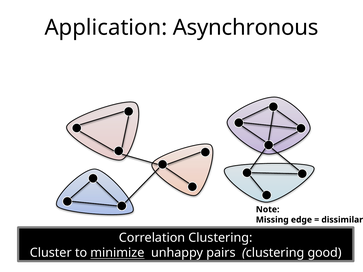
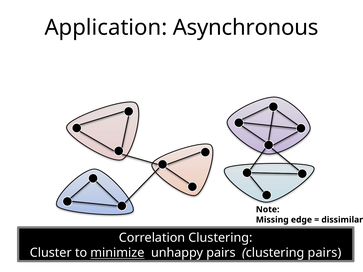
clustering good: good -> pairs (325, 253)
